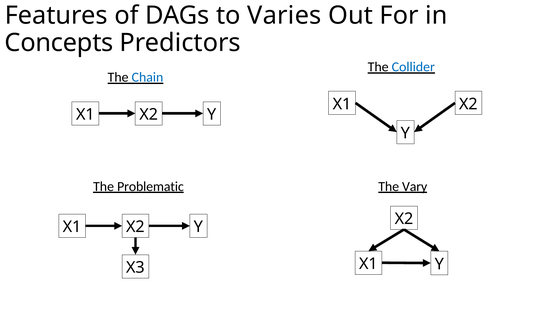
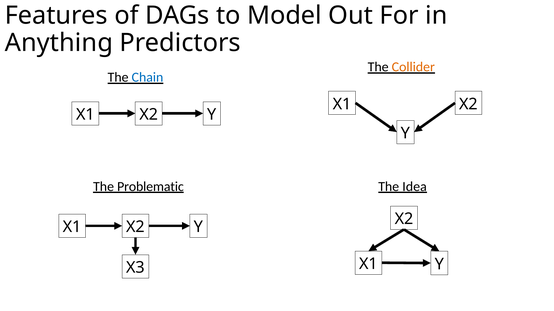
Varies: Varies -> Model (284, 16)
Concepts: Concepts -> Anything (59, 43)
Collider colour: blue -> orange (413, 67)
Vary: Vary -> Idea (415, 187)
